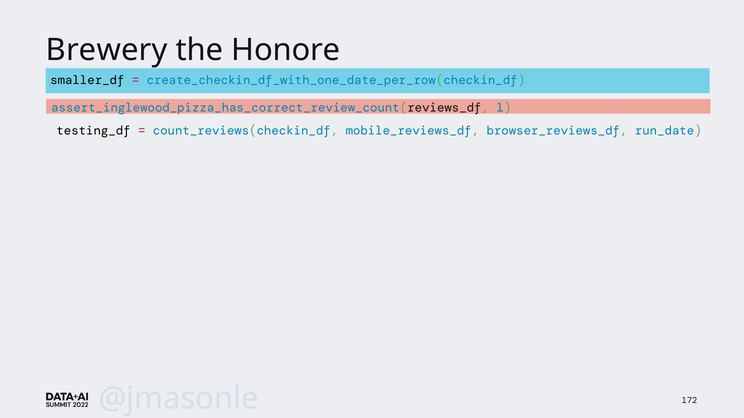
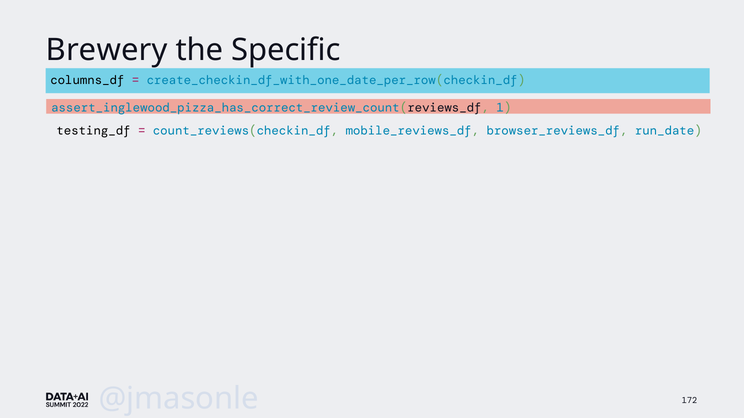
Honore: Honore -> Specific (286, 50)
smaller_df: smaller_df -> columns_df (87, 80)
